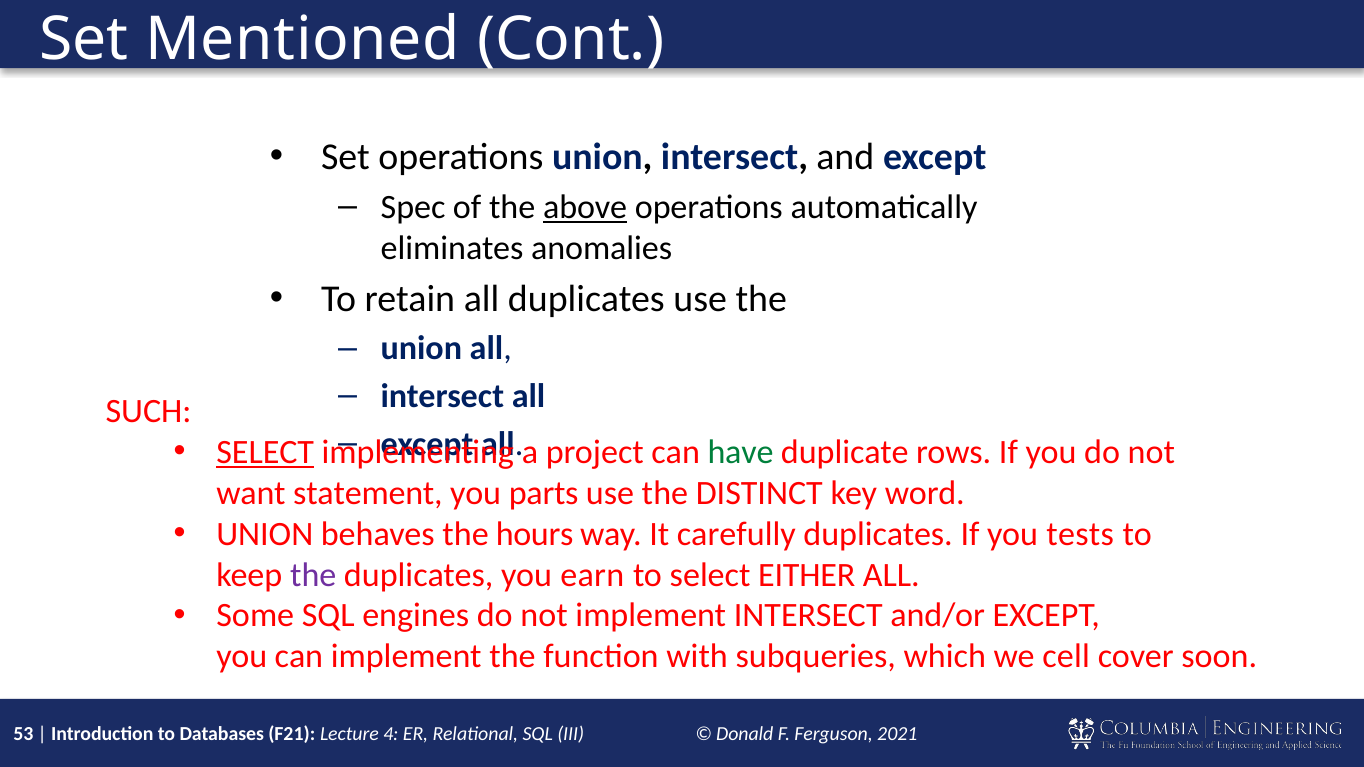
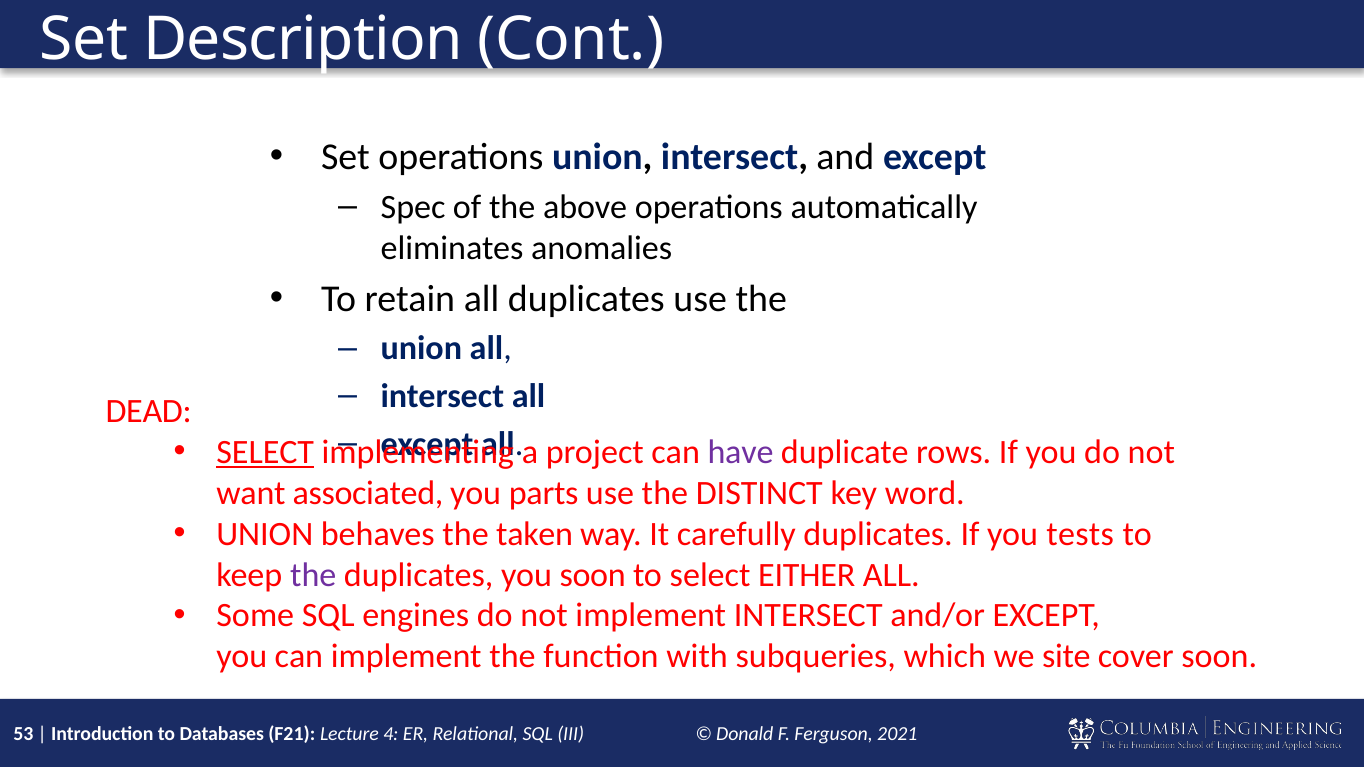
Mentioned: Mentioned -> Description (303, 39)
above underline: present -> none (585, 207)
SUCH: SUCH -> DEAD (149, 411)
have colour: green -> purple (740, 452)
statement: statement -> associated (368, 493)
hours: hours -> taken (535, 534)
you earn: earn -> soon (593, 575)
cell: cell -> site (1066, 657)
